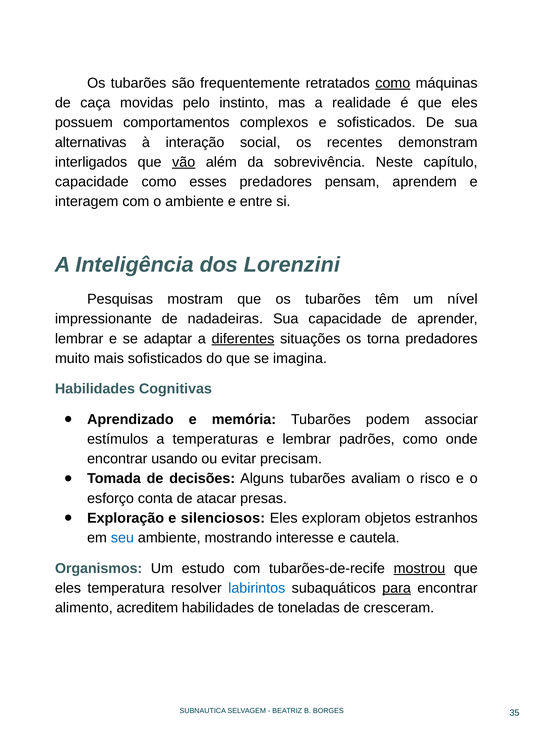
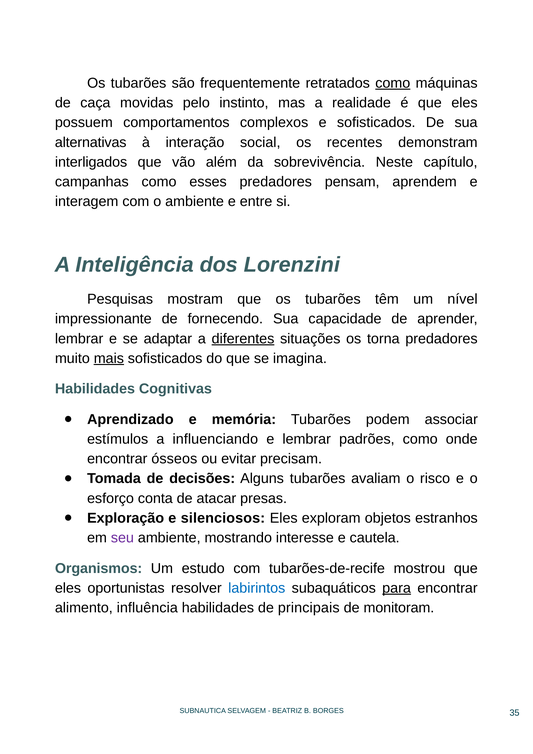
vão underline: present -> none (184, 162)
capacidade: capacidade -> campanhas (92, 182)
nadadeiras: nadadeiras -> fornecendo (225, 319)
mais underline: none -> present (109, 358)
temperaturas: temperaturas -> influenciando (215, 439)
usando: usando -> ósseos (174, 459)
seu colour: blue -> purple (122, 538)
mostrou underline: present -> none (419, 568)
temperatura: temperatura -> oportunistas (126, 588)
acreditem: acreditem -> influência (147, 608)
toneladas: toneladas -> principais (309, 608)
cresceram: cresceram -> monitoram (399, 608)
